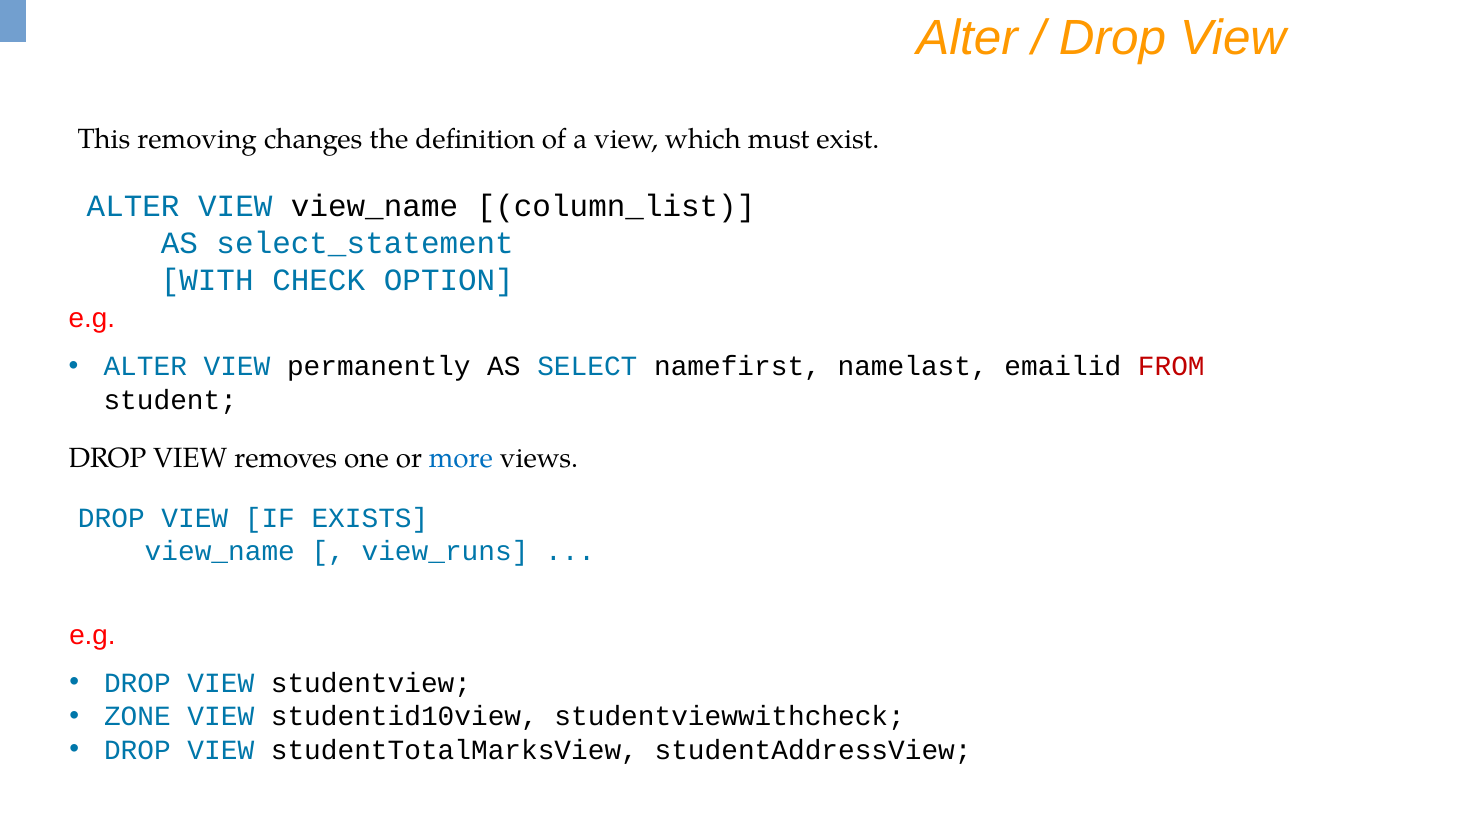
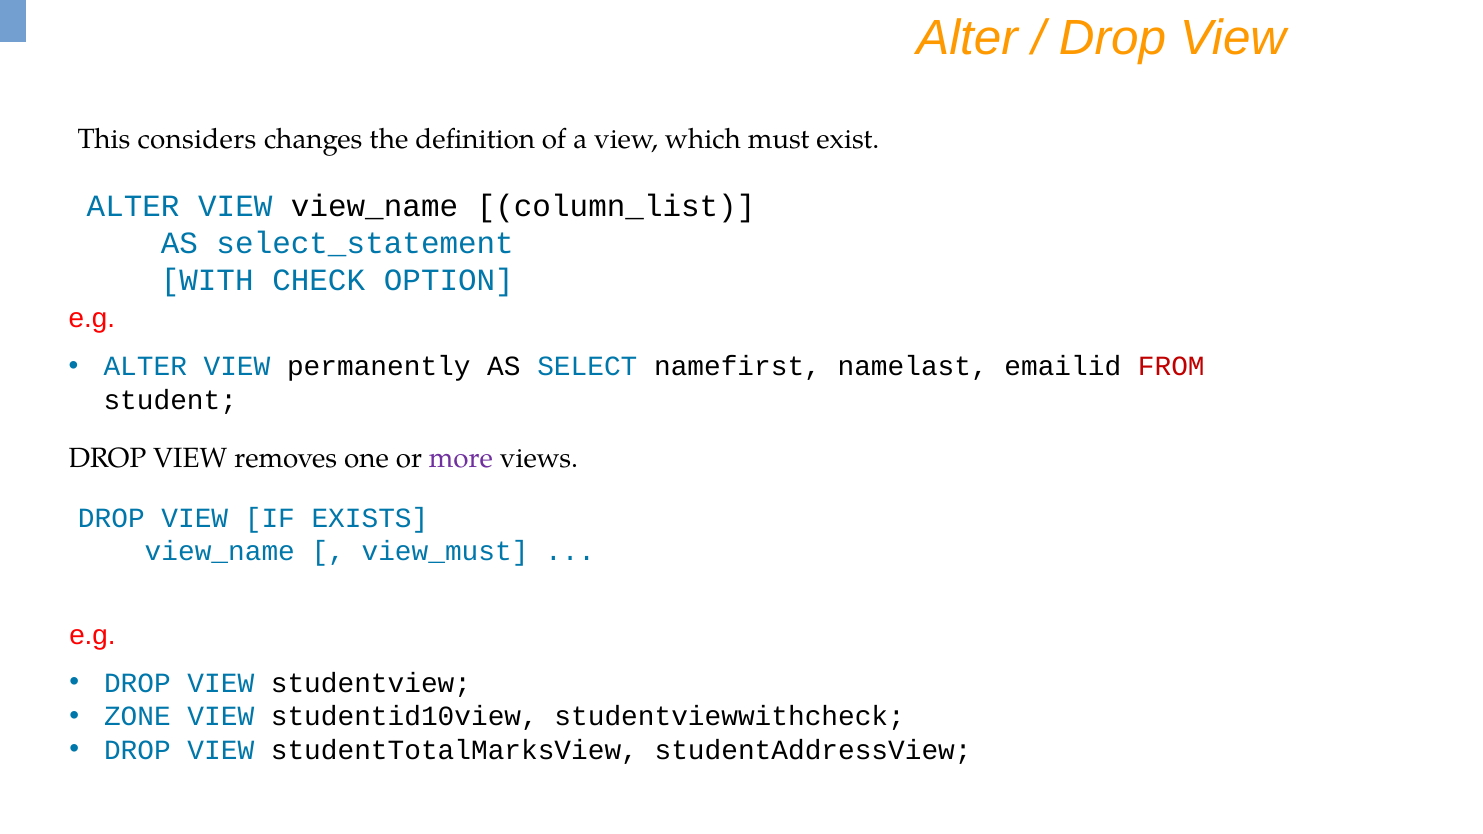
removing: removing -> considers (197, 139)
more colour: blue -> purple (461, 459)
view_runs: view_runs -> view_must (445, 552)
